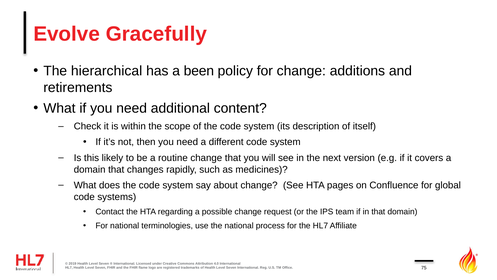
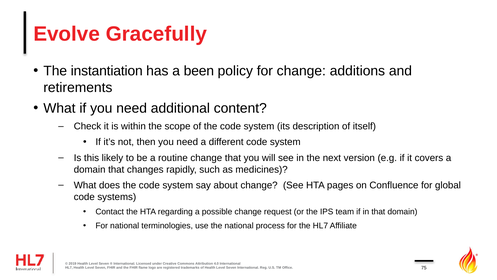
hierarchical: hierarchical -> instantiation (107, 71)
